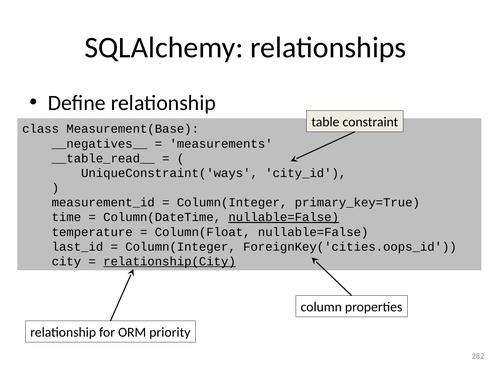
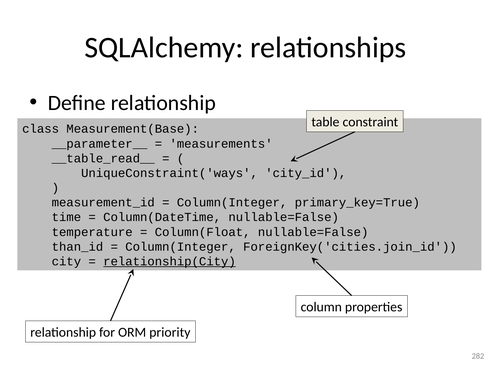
__negatives__: __negatives__ -> __parameter__ (100, 144)
nullable=False underline: present -> none (284, 217)
last_id: last_id -> than_id (77, 247)
ForeignKey('cities.oops_id: ForeignKey('cities.oops_id -> ForeignKey('cities.join_id (350, 247)
